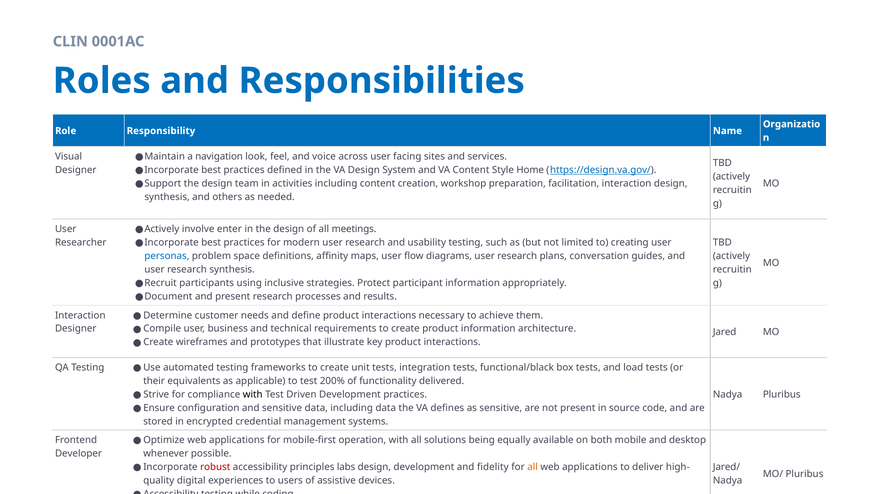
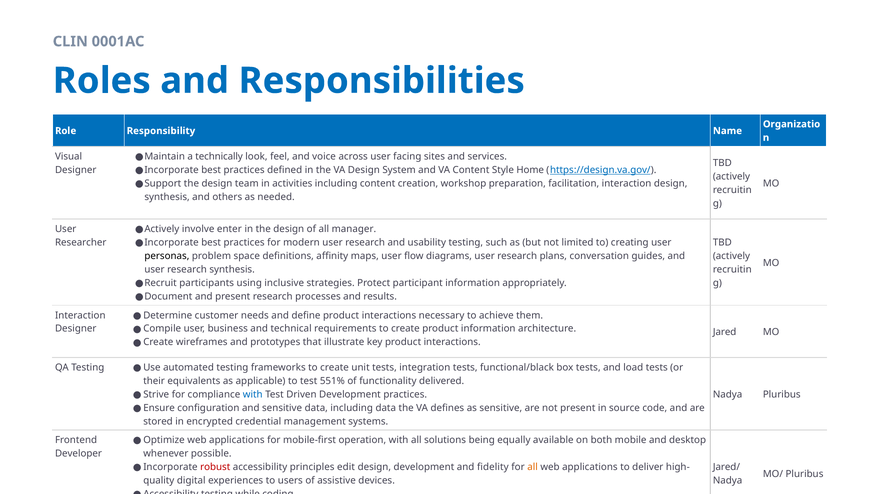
navigation: navigation -> technically (219, 157)
meetings: meetings -> manager (354, 229)
personas colour: blue -> black (167, 256)
200%: 200% -> 551% (332, 381)
with colour: black -> blue (253, 395)
labs: labs -> edit (346, 467)
